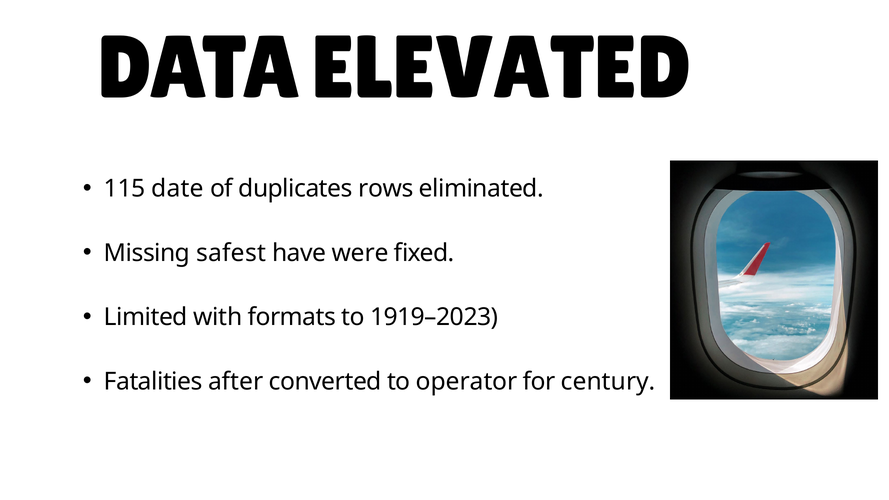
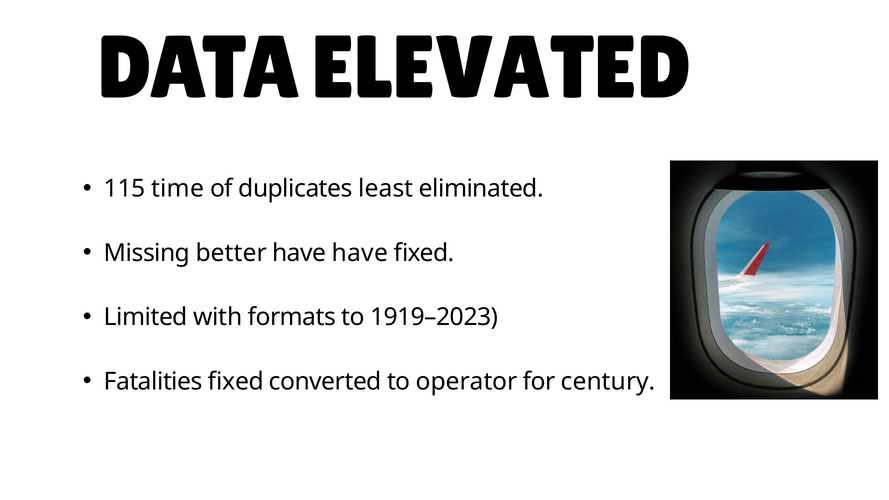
date: date -> time (178, 189)
rows: rows -> least (386, 189)
safest: safest -> better (231, 253)
have were: were -> have (360, 253)
Fatalities after: after -> fixed (236, 381)
